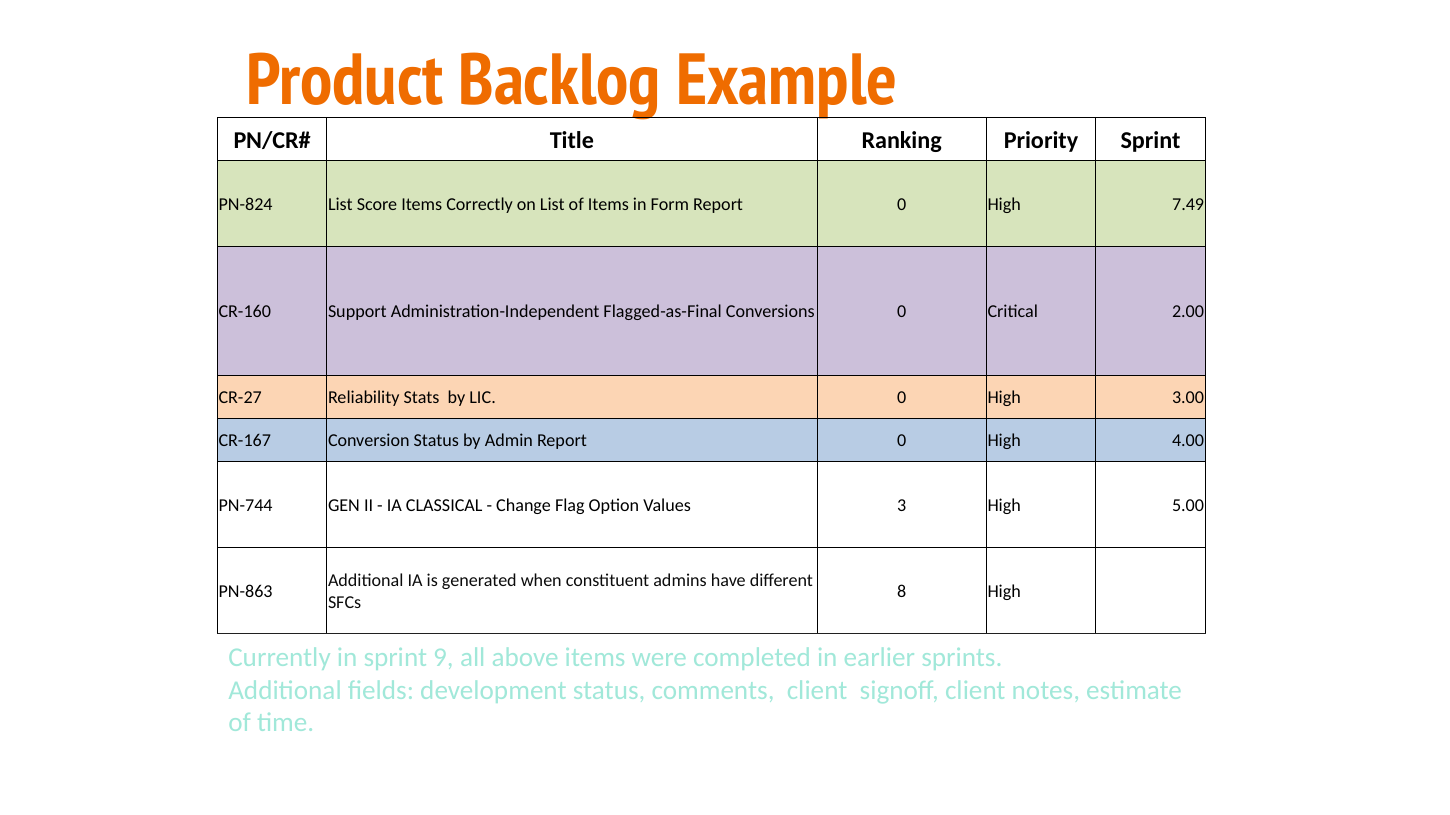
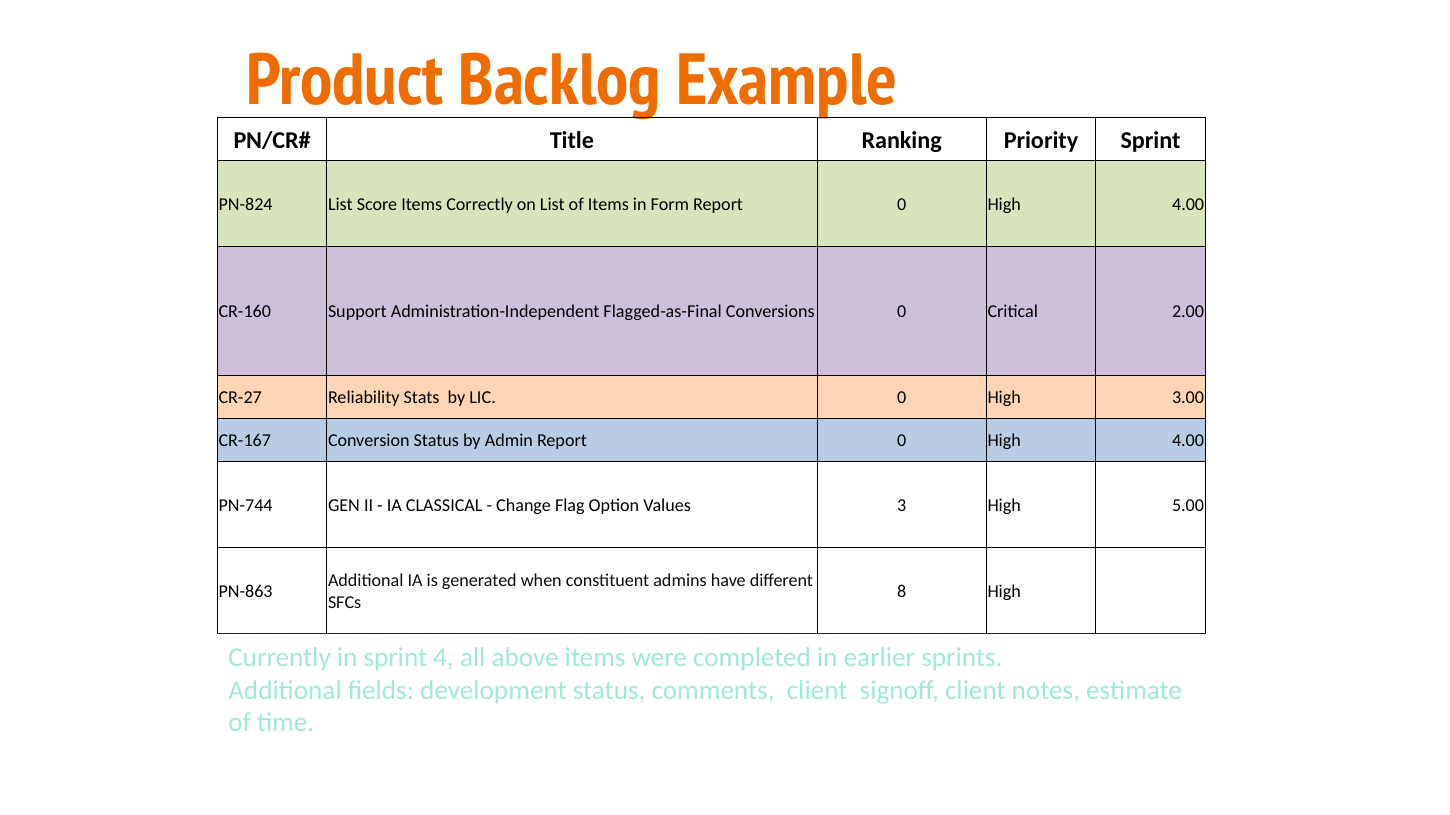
7.49: 7.49 -> 4.00 (1188, 205)
9: 9 -> 4 (443, 658)
